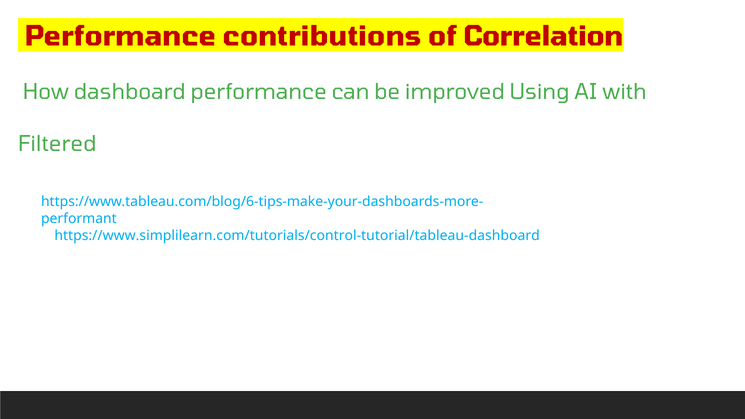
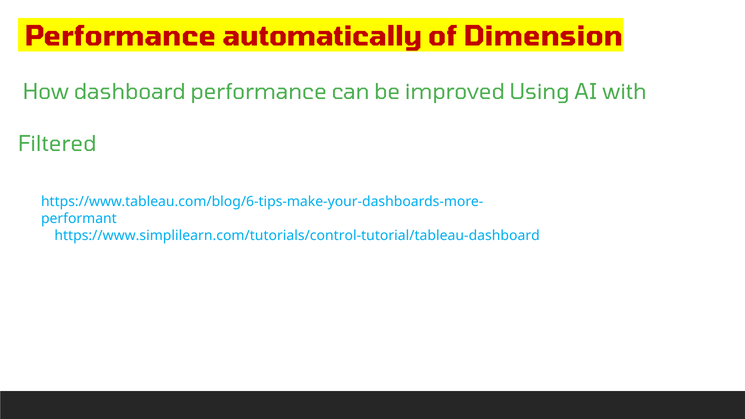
contributions: contributions -> automatically (322, 37)
Correlation: Correlation -> Dimension (543, 37)
